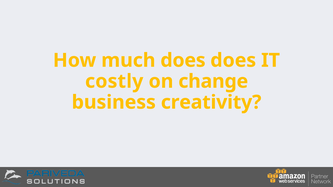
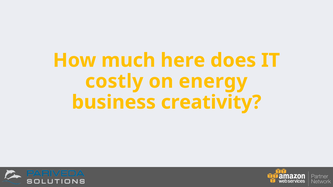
much does: does -> here (183, 60)
change: change -> energy (213, 81)
